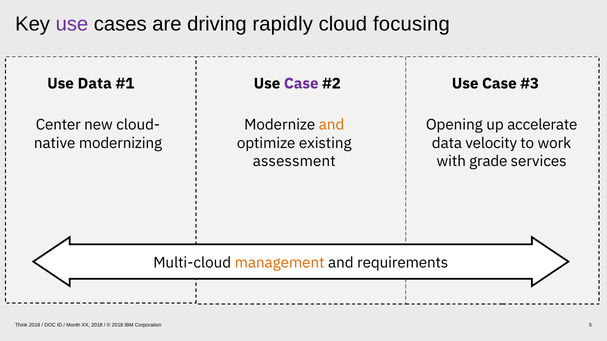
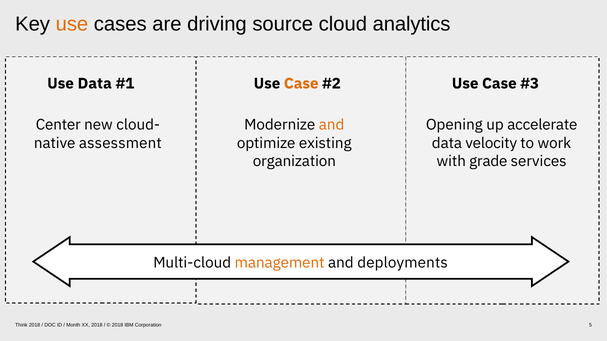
use colour: purple -> orange (72, 24)
rapidly: rapidly -> source (283, 24)
focusing: focusing -> analytics (412, 24)
Case colour: purple -> orange (301, 84)
modernizing: modernizing -> assessment (120, 143)
assessment: assessment -> organization (294, 162)
requirements: requirements -> deployments (403, 263)
